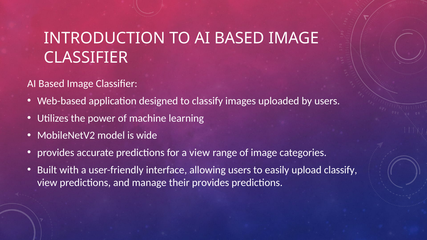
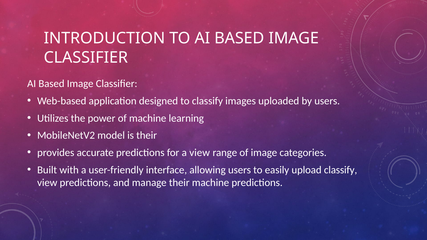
is wide: wide -> their (147, 136)
their provides: provides -> machine (211, 183)
